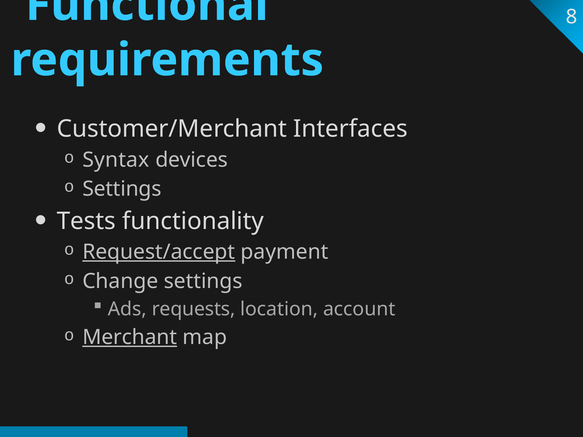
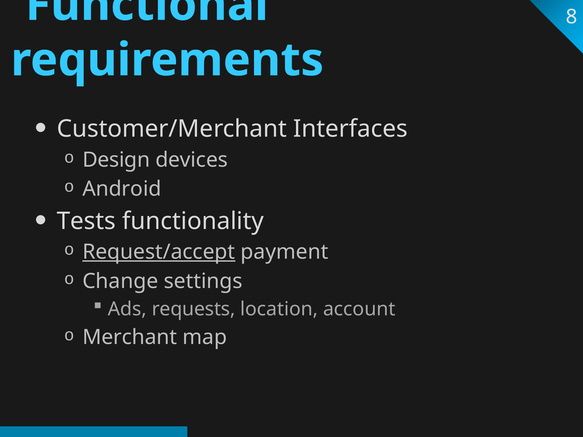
Syntax: Syntax -> Design (116, 160)
Settings: Settings -> Android (122, 189)
Merchant underline: present -> none (130, 338)
